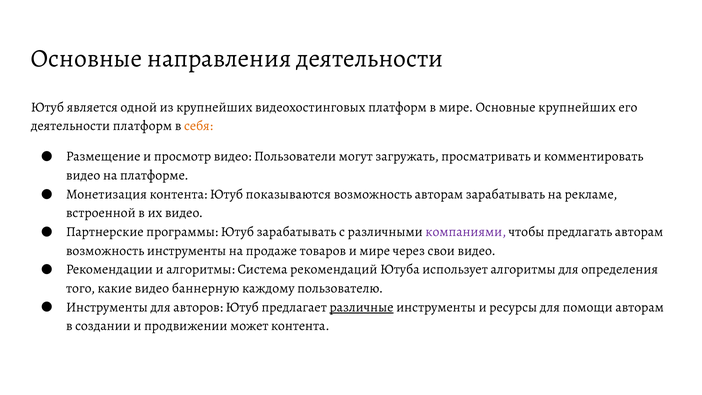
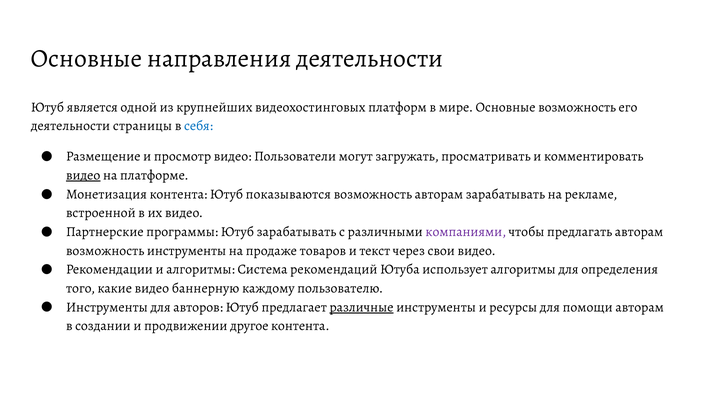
Основные крупнейших: крупнейших -> возможность (577, 107)
деятельности платформ: платформ -> страницы (142, 126)
себя colour: orange -> blue (198, 126)
видео underline: none -> present (83, 175)
и мире: мире -> текст (375, 251)
может: может -> другое (249, 326)
